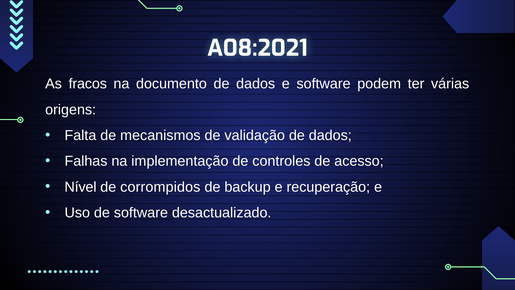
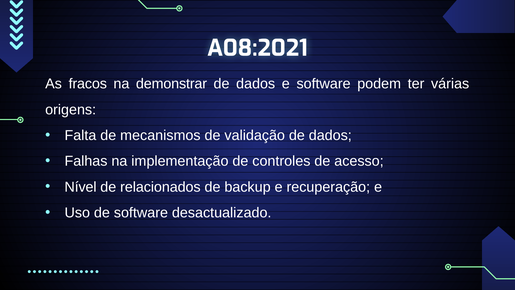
documento: documento -> demonstrar (172, 84)
corrompidos: corrompidos -> relacionados (160, 187)
